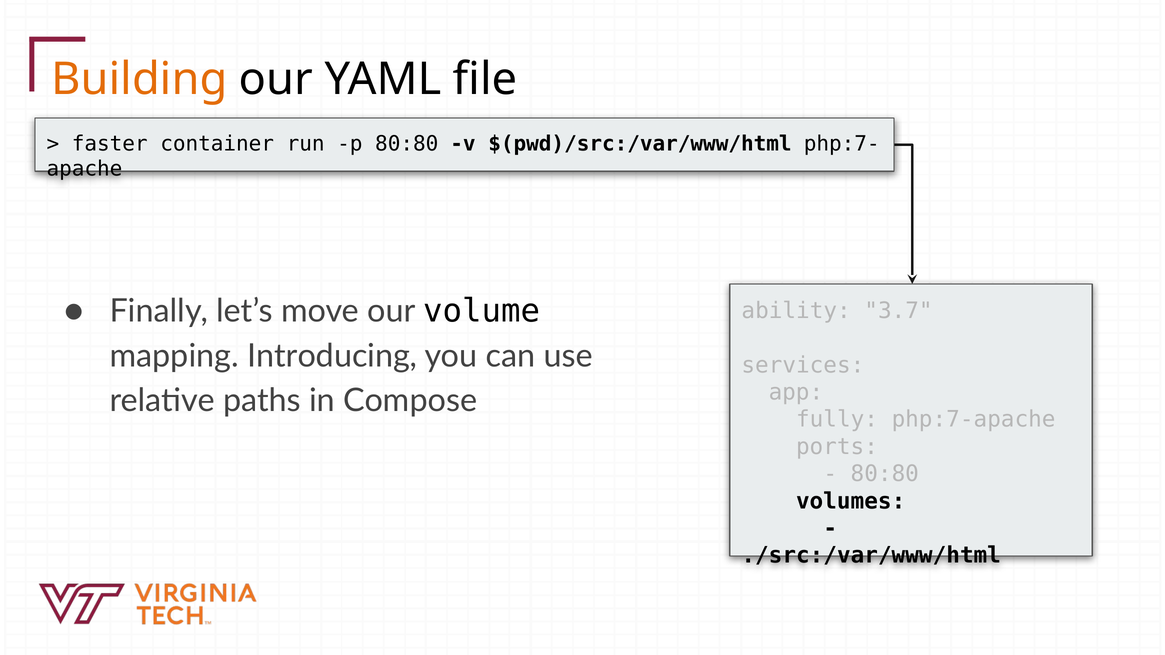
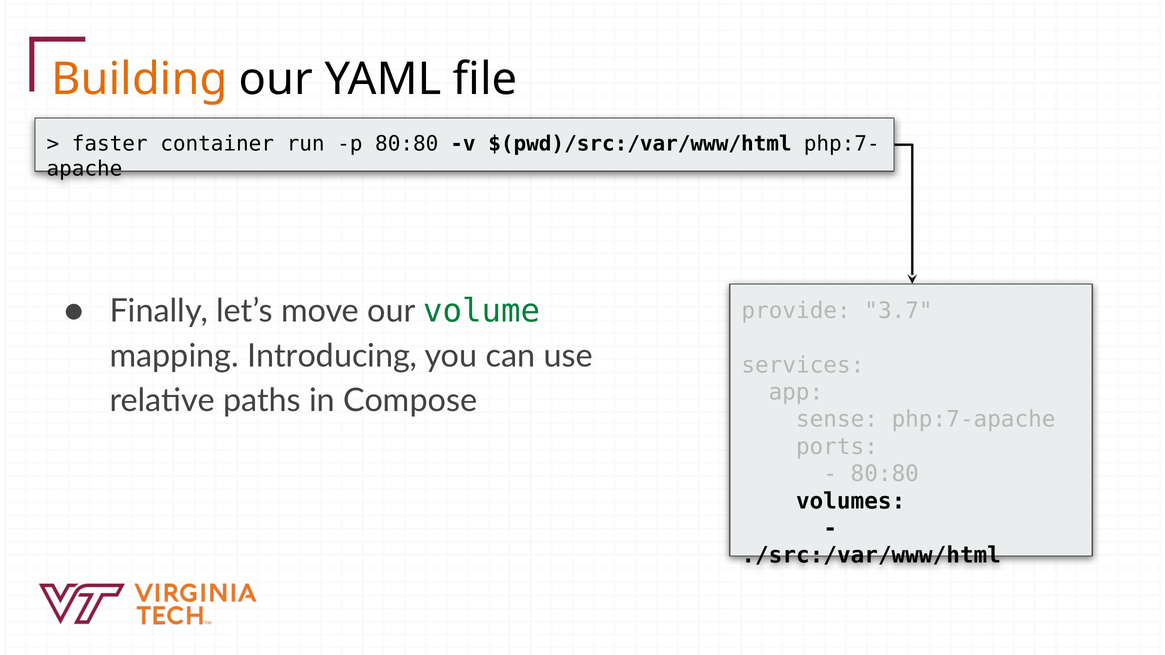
volume colour: black -> green (482, 311)
ability: ability -> provide (796, 311)
fully: fully -> sense (837, 420)
